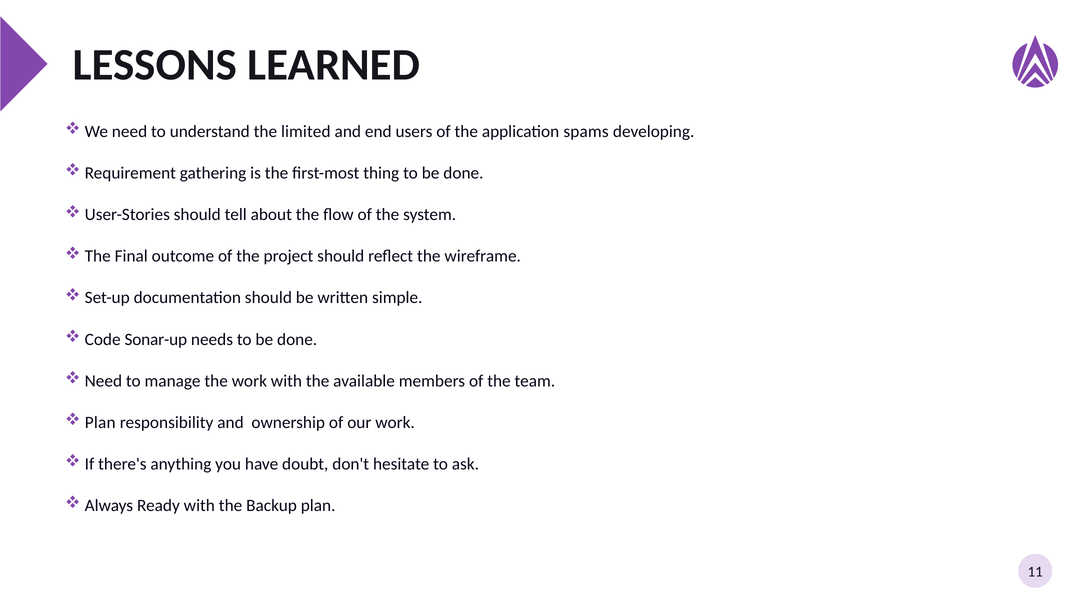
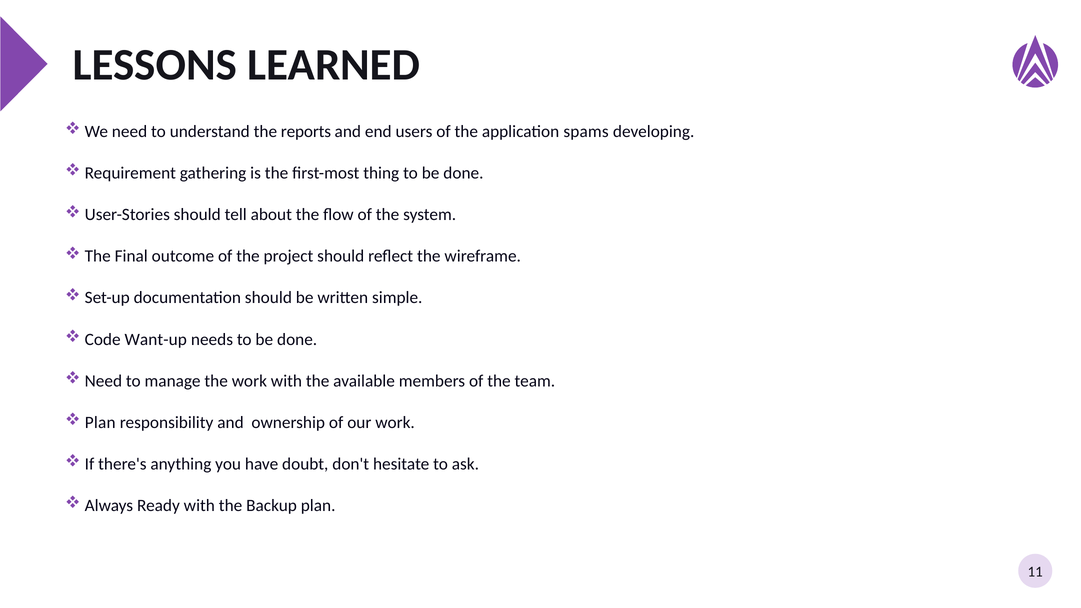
limited: limited -> reports (306, 132)
Sonar-up: Sonar-up -> Want-up (156, 339)
